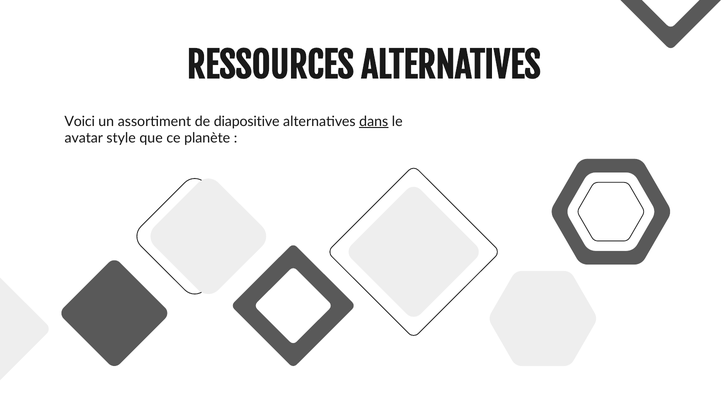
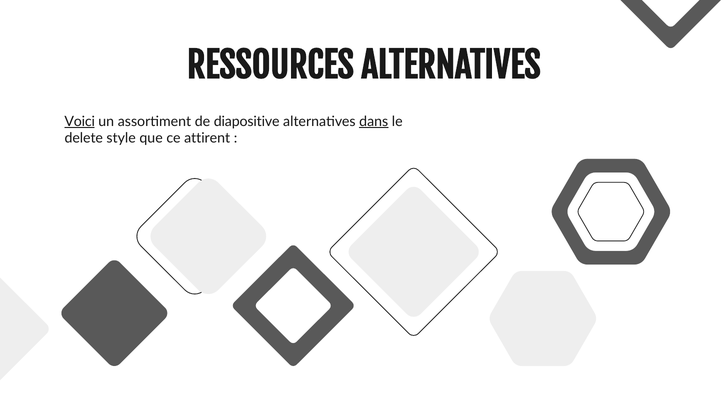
Voici underline: none -> present (80, 121)
avatar: avatar -> delete (84, 138)
planète: planète -> attirent (207, 138)
